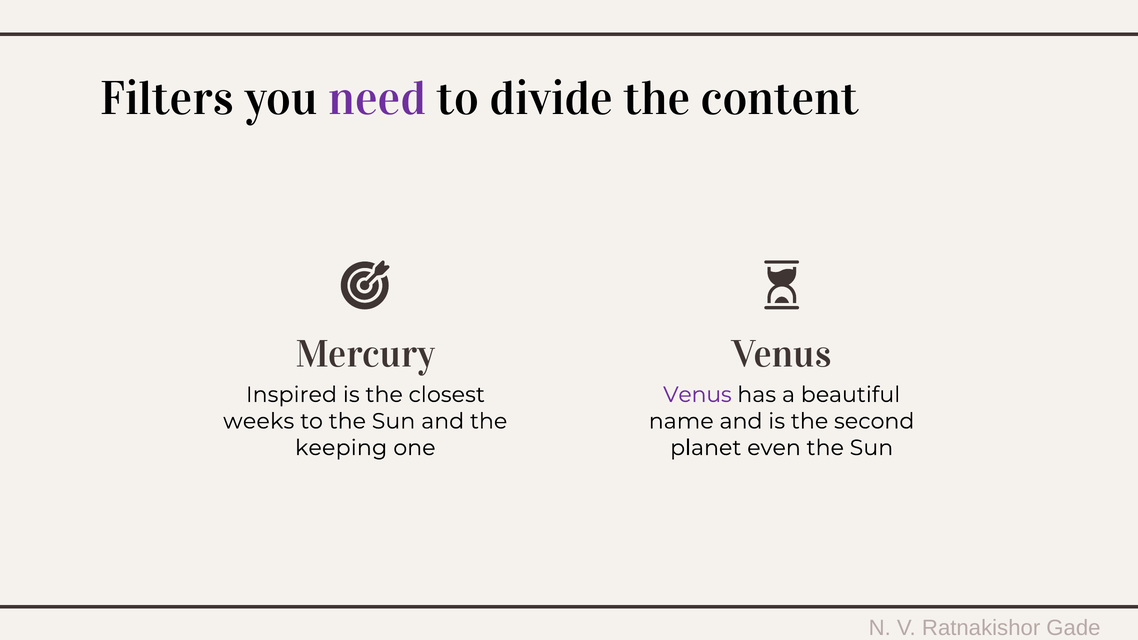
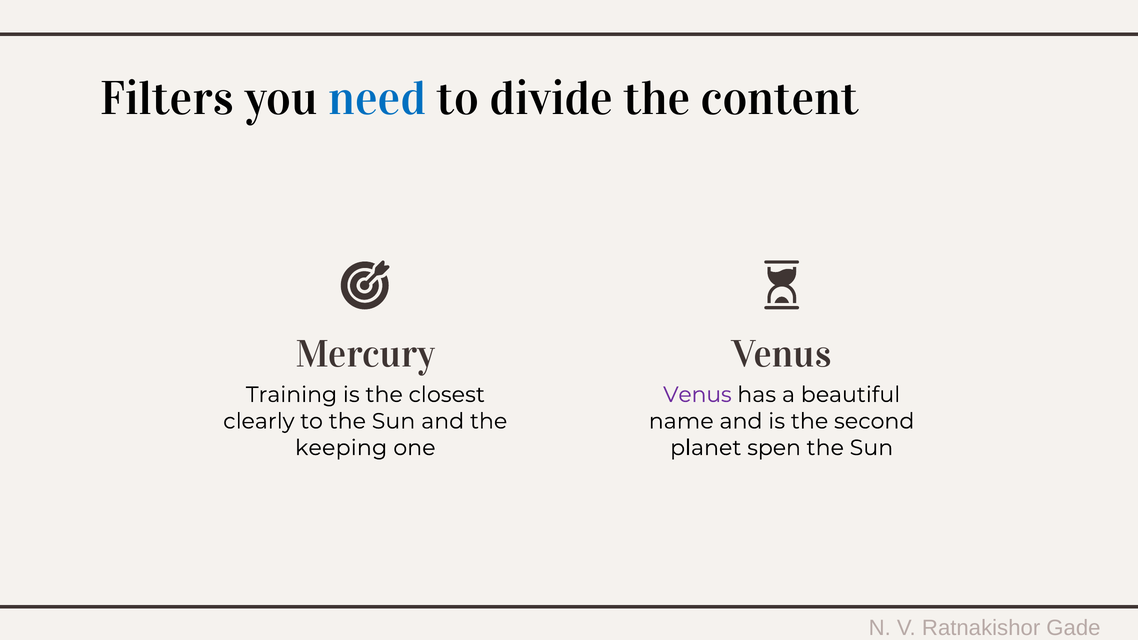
need colour: purple -> blue (377, 99)
Inspired: Inspired -> Training (291, 395)
weeks: weeks -> clearly (259, 421)
even: even -> spen (774, 448)
